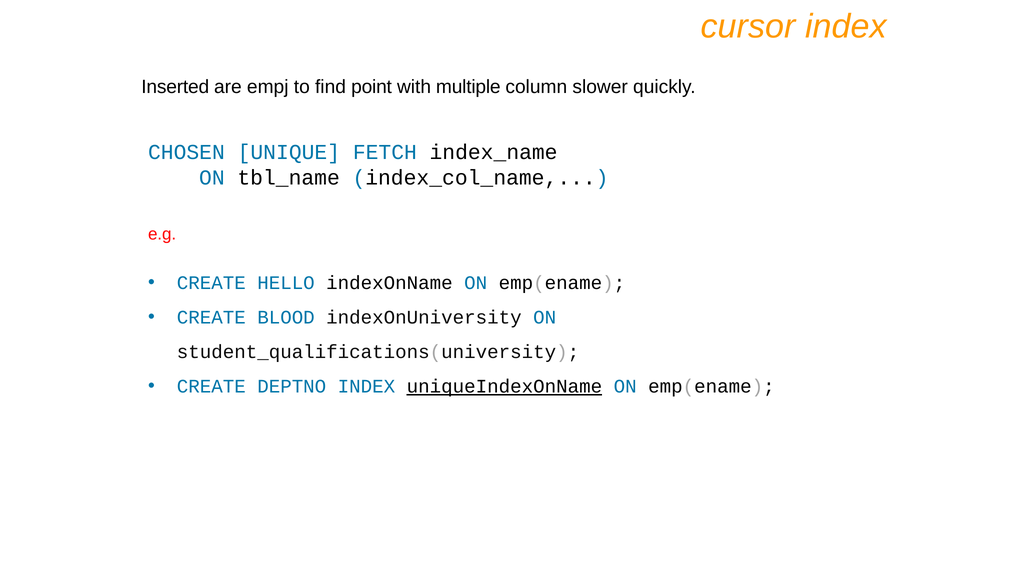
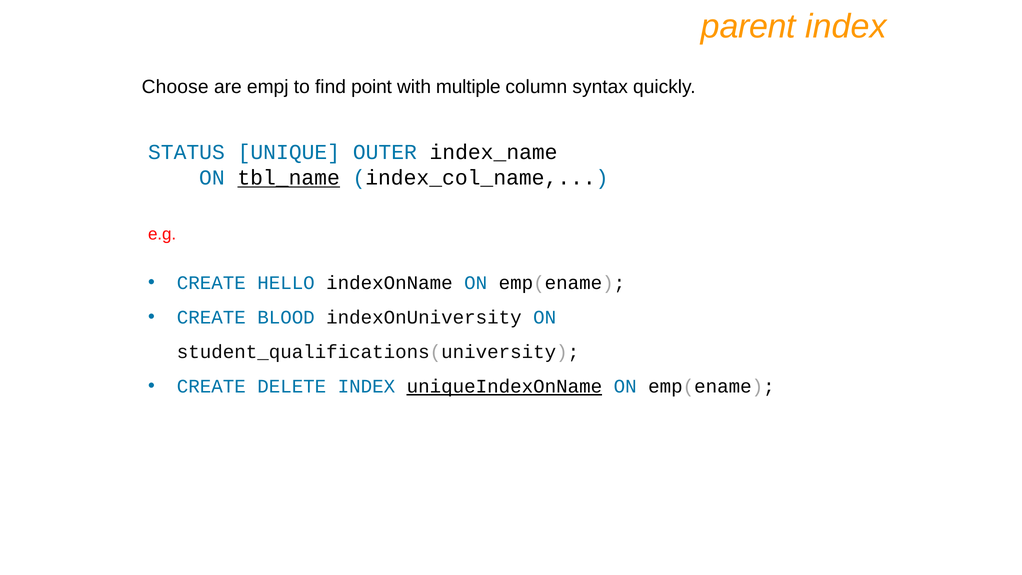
cursor: cursor -> parent (748, 27)
Inserted: Inserted -> Choose (175, 87)
slower: slower -> syntax (600, 87)
CHOSEN: CHOSEN -> STATUS (186, 152)
FETCH: FETCH -> OUTER (385, 152)
tbl_name underline: none -> present (289, 178)
DEPTNO: DEPTNO -> DELETE (292, 386)
